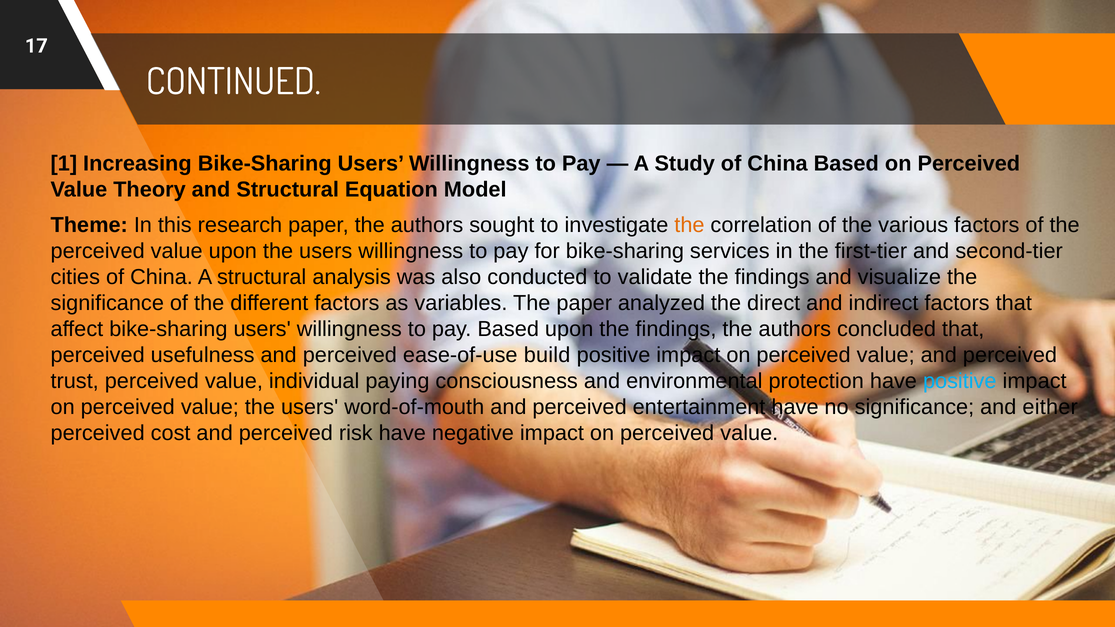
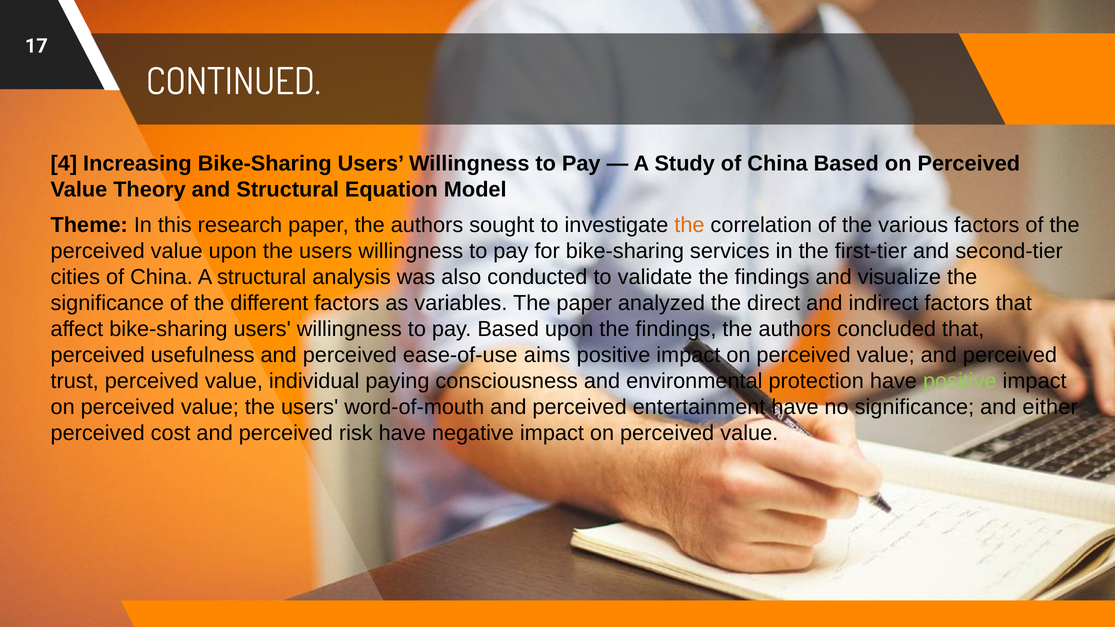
1: 1 -> 4 (64, 164)
build: build -> aims (547, 355)
positive colour: light blue -> light green (960, 381)
